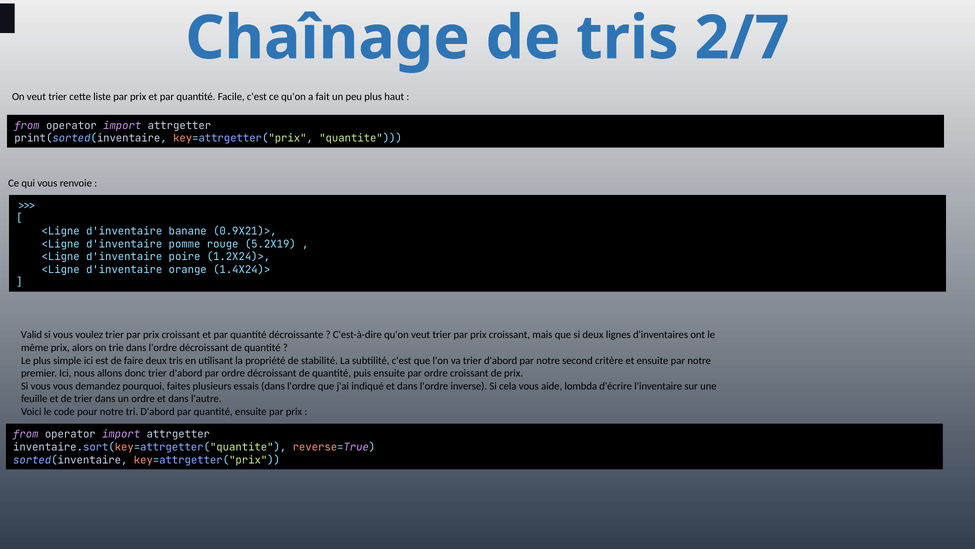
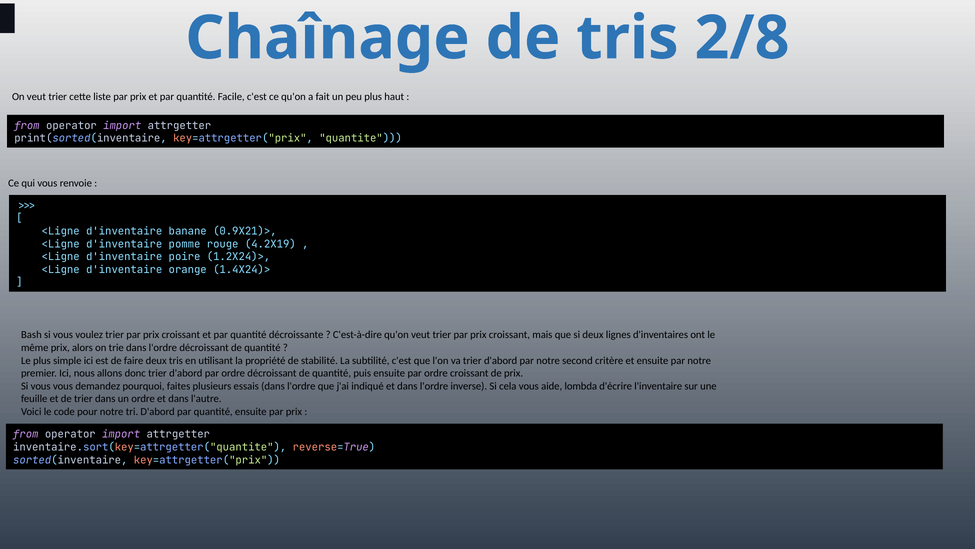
2/7: 2/7 -> 2/8 (742, 38)
5.2X19)>: 5.2X19)> -> 4.2X19)> (277, 244)
Valid: Valid -> Bash (31, 335)
